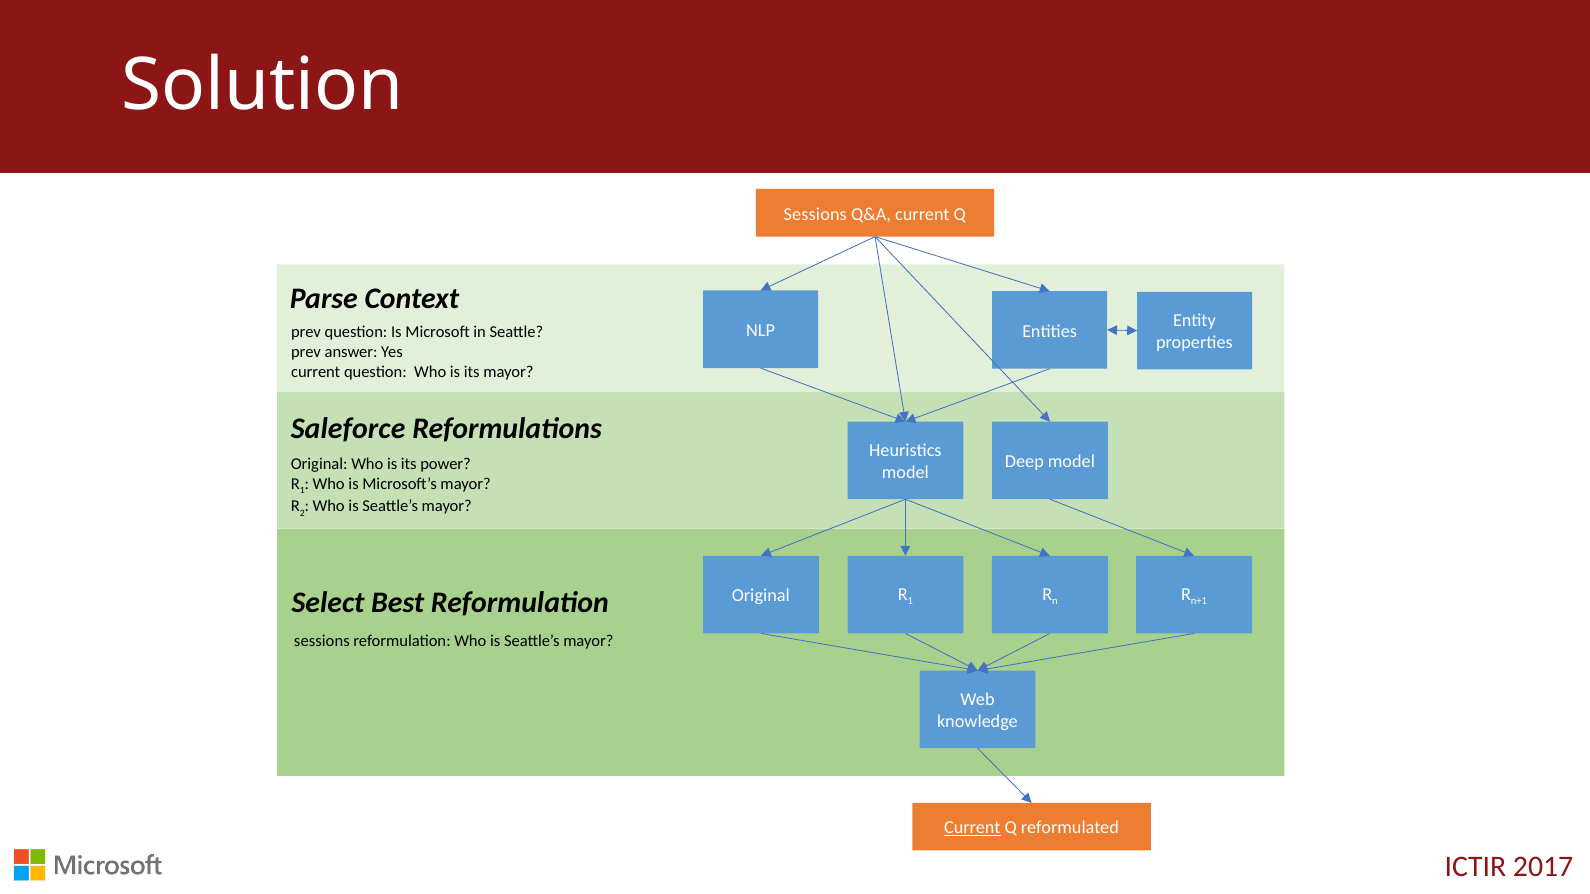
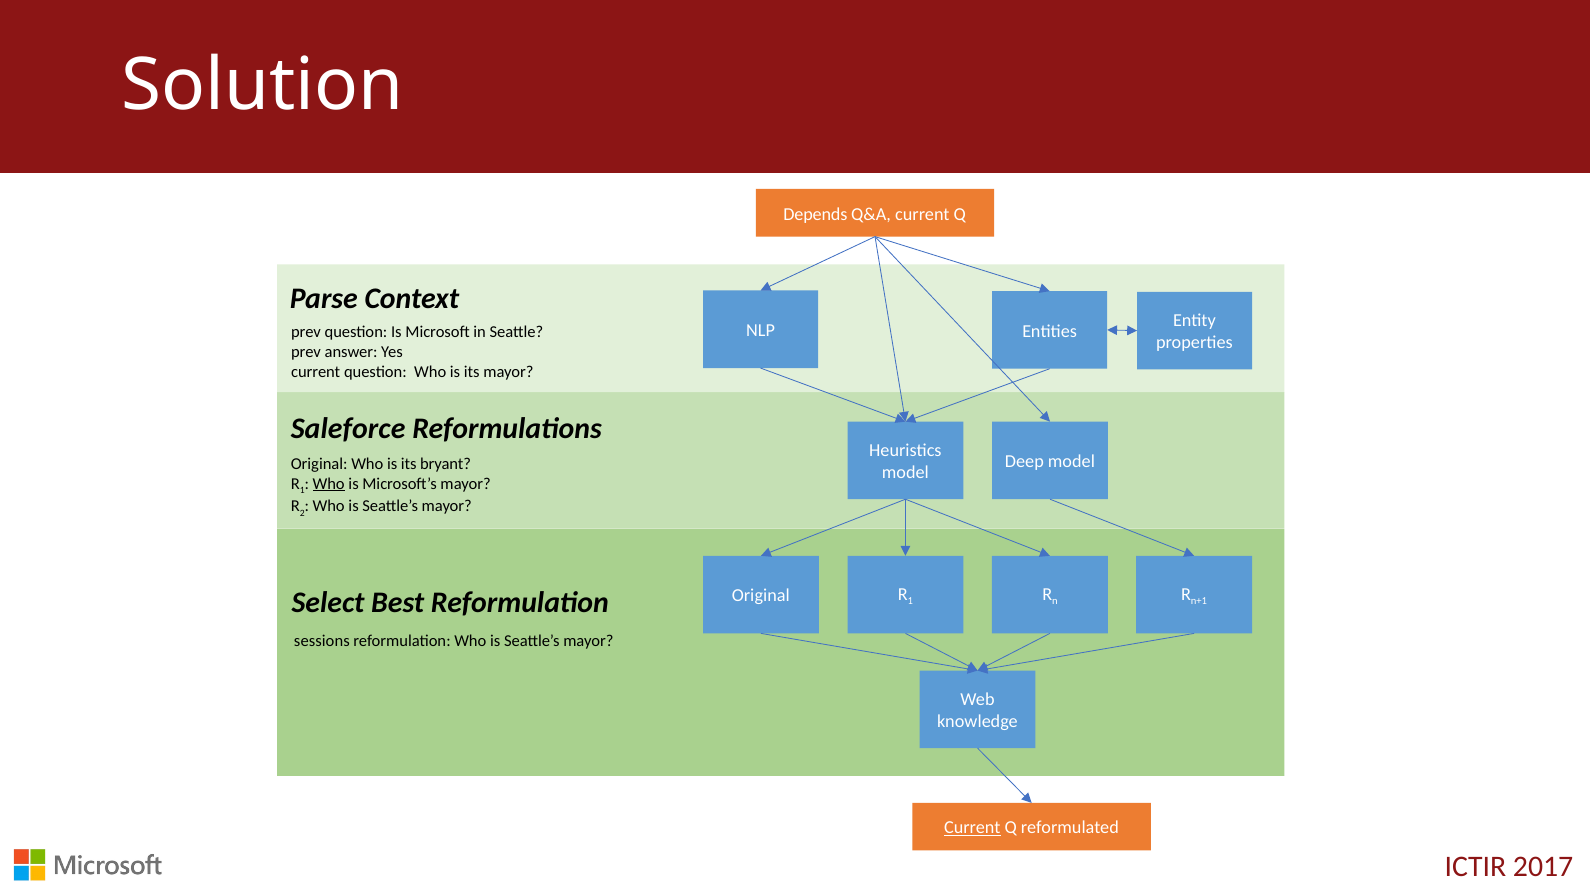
Sessions: Sessions -> Depends (815, 214)
power: power -> bryant (446, 464)
Who underline: none -> present (329, 484)
